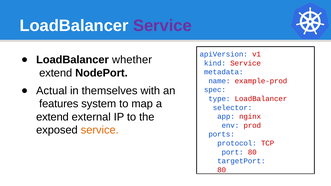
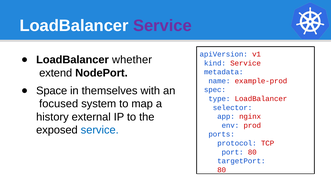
Actual: Actual -> Space (52, 91)
features: features -> focused (59, 104)
extend: extend -> history (52, 117)
service colour: orange -> blue (100, 130)
